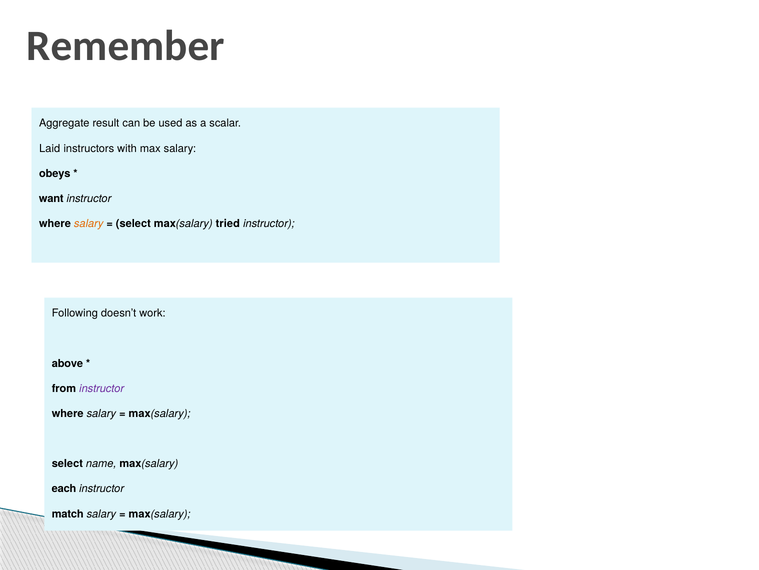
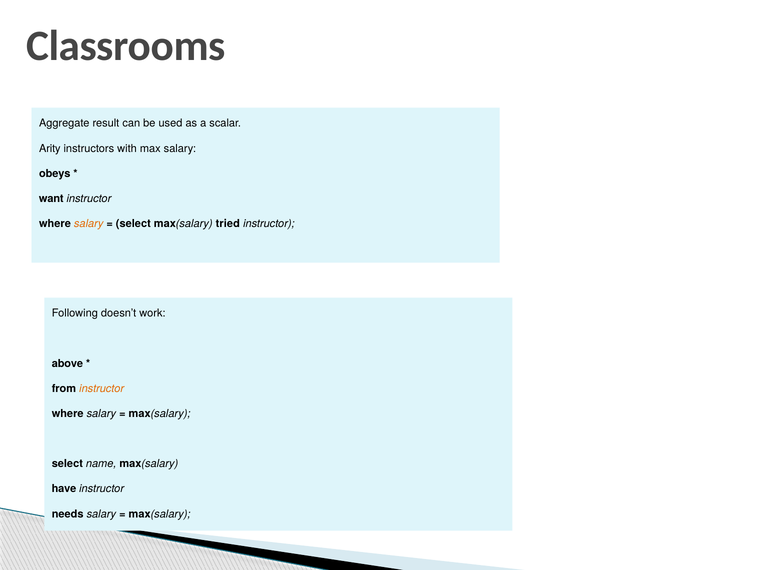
Remember: Remember -> Classrooms (126, 46)
Laid: Laid -> Arity (50, 148)
instructor colour: purple -> orange (102, 388)
each: each -> have (64, 488)
match: match -> needs (68, 513)
